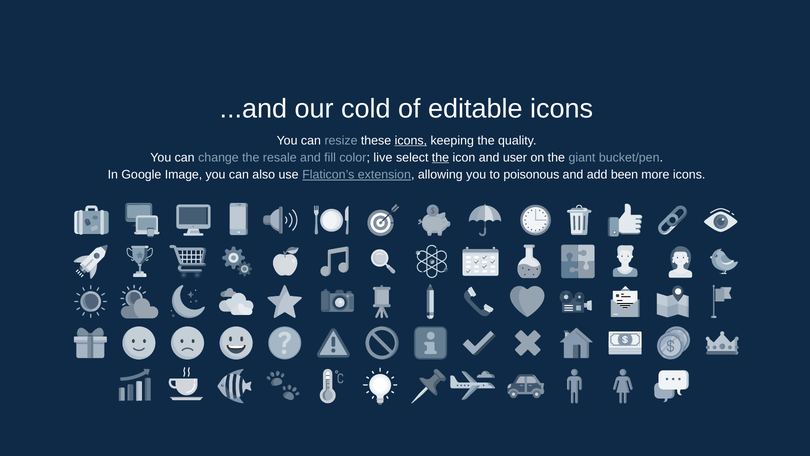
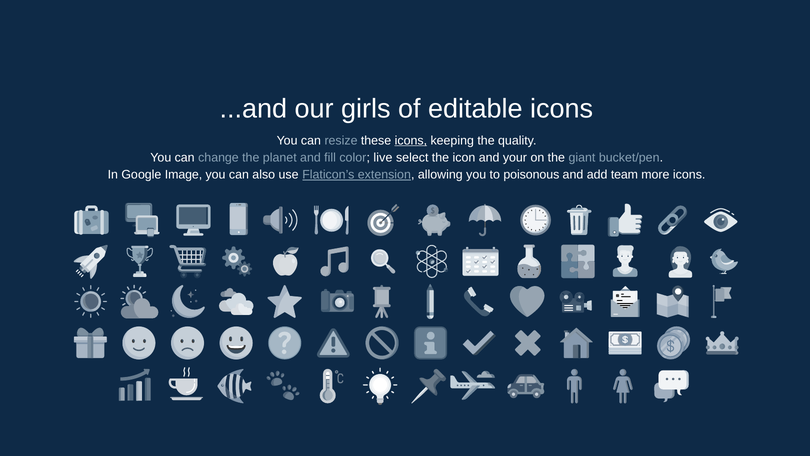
cold: cold -> girls (366, 109)
resale: resale -> planet (280, 157)
the underline: present -> none (440, 157)
user: user -> your (515, 157)
been: been -> team (624, 174)
